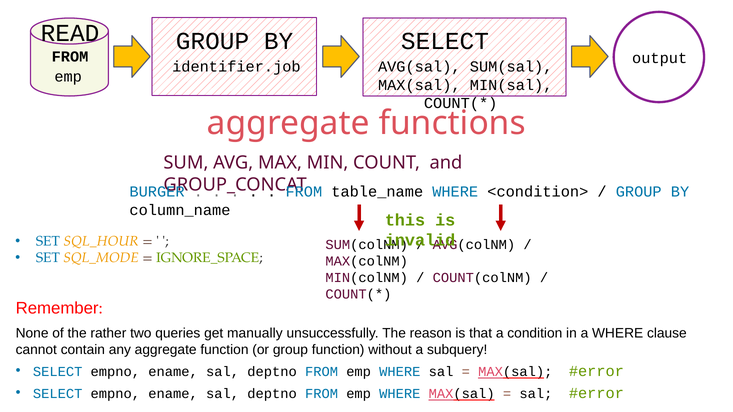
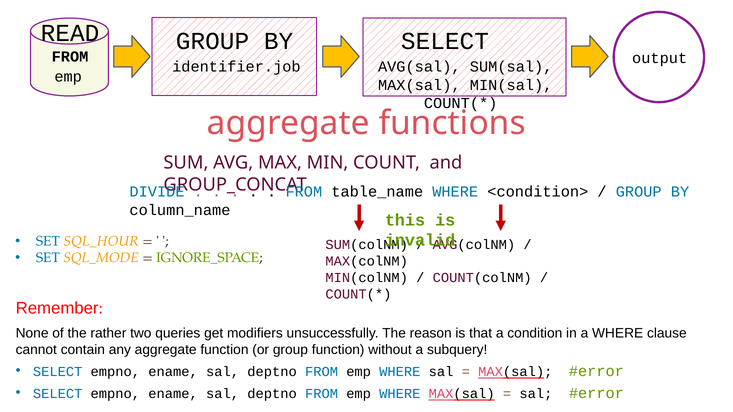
BURGER: BURGER -> DIVIDE (157, 192)
manually: manually -> modifiers (255, 334)
